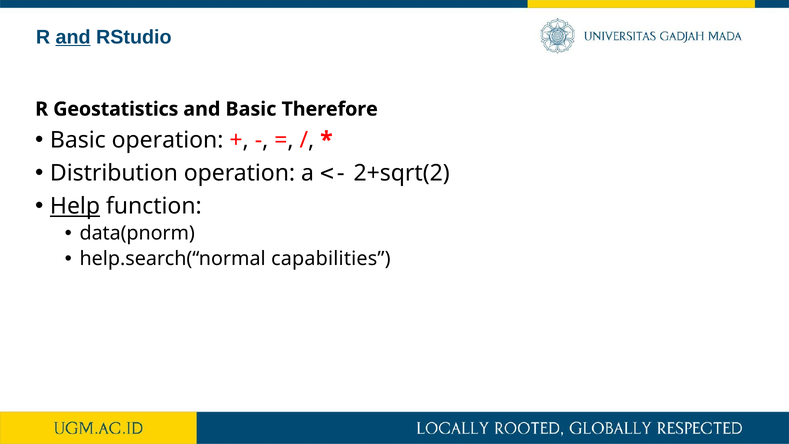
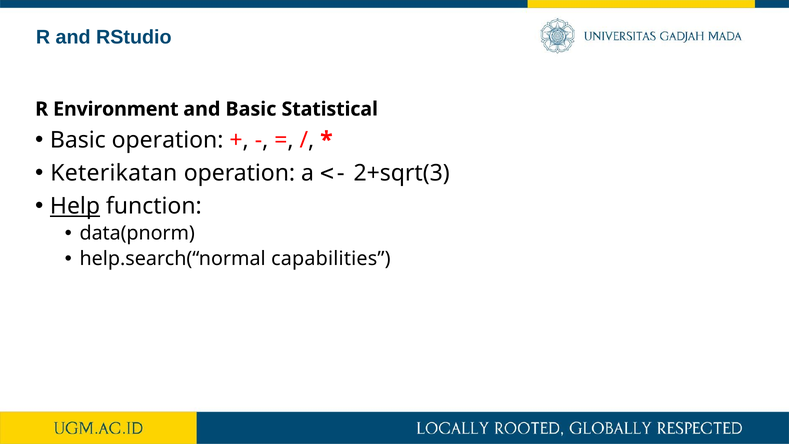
and underline: present -> none (73, 37)
Geostatistics: Geostatistics -> Environment (116, 109)
Therefore: Therefore -> Statistical (330, 109)
Distribution: Distribution -> Keterikatan (114, 173)
2+sqrt(2: 2+sqrt(2 -> 2+sqrt(3 (402, 173)
